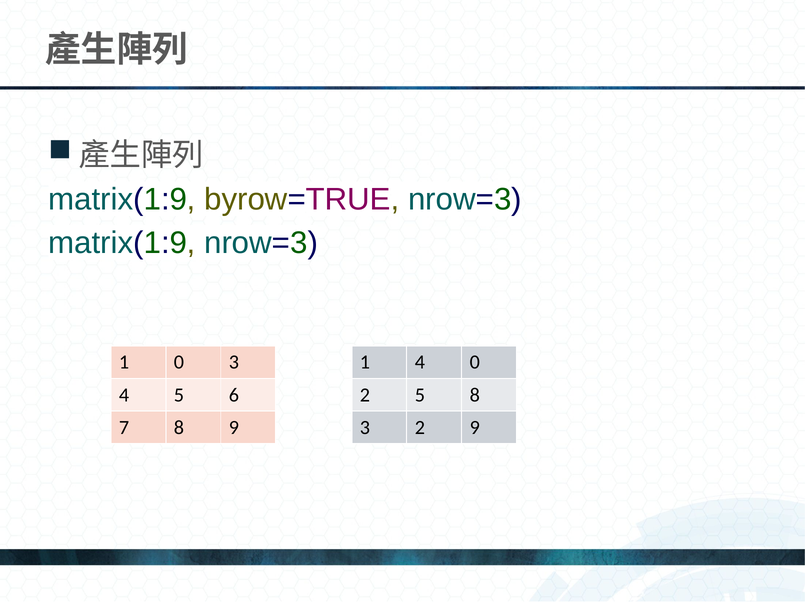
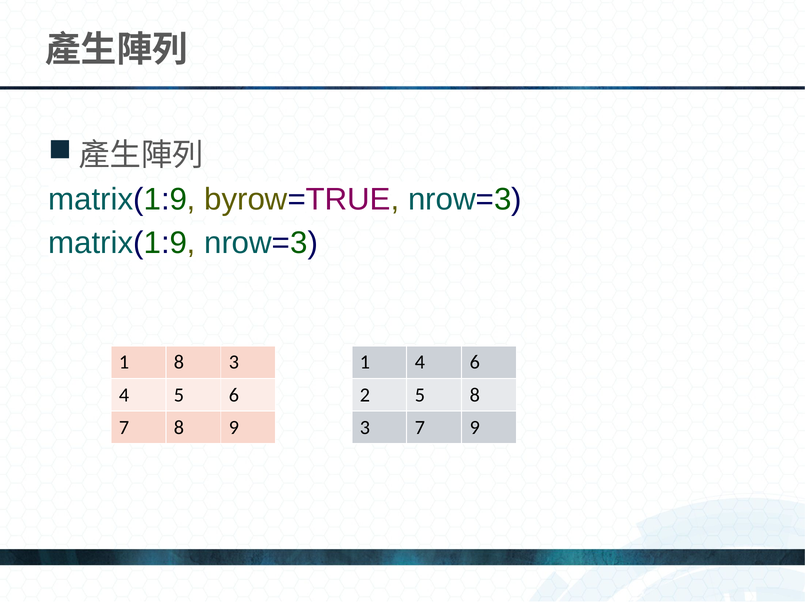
1 0: 0 -> 8 (179, 363)
4 0: 0 -> 6 (475, 363)
3 2: 2 -> 7 (420, 428)
